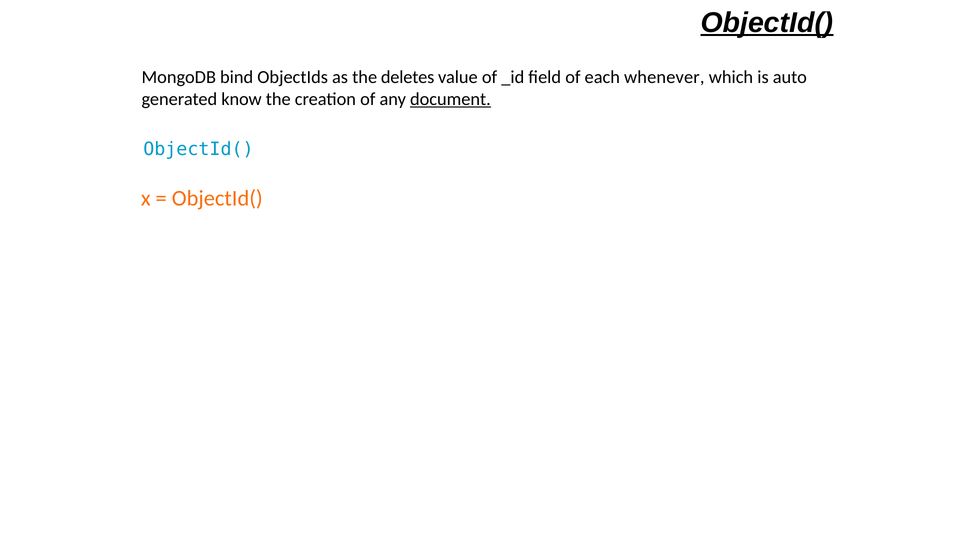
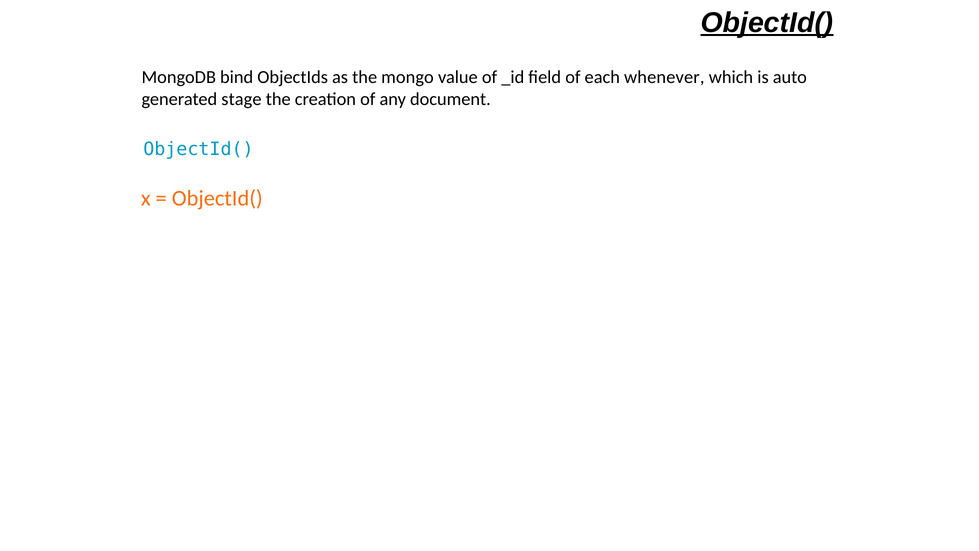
deletes: deletes -> mongo (407, 77)
know: know -> stage (241, 99)
document underline: present -> none (450, 99)
